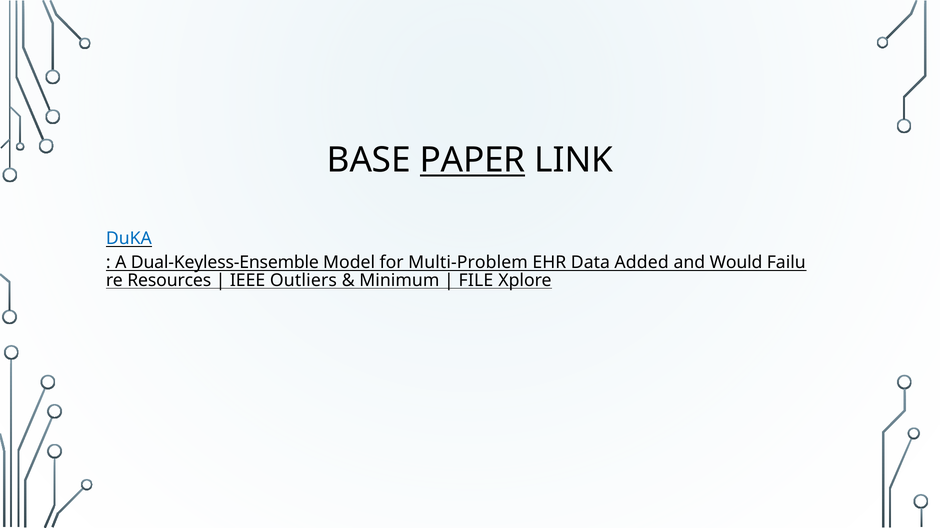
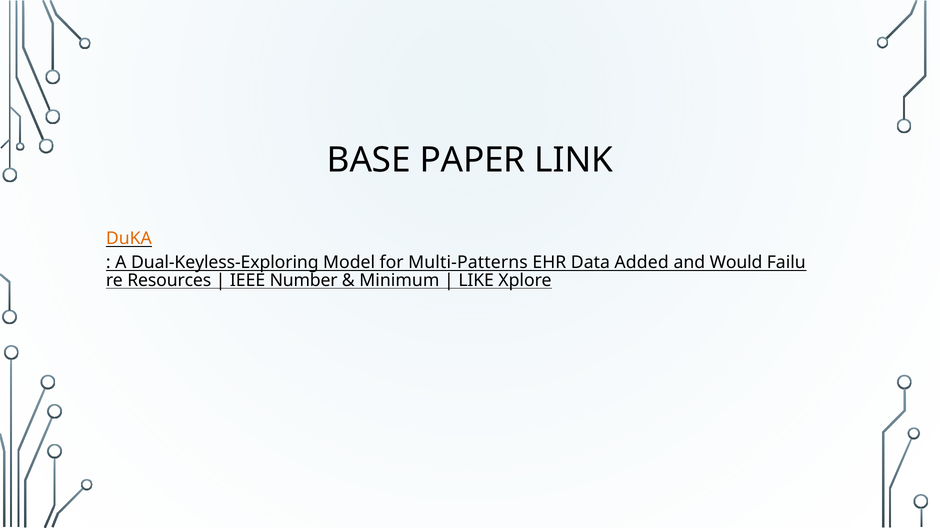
PAPER underline: present -> none (473, 160)
DuKA colour: blue -> orange (129, 239)
Dual-Keyless-Ensemble: Dual-Keyless-Ensemble -> Dual-Keyless-Exploring (225, 263)
Multi-Problem: Multi-Problem -> Multi-Patterns (468, 263)
Outliers: Outliers -> Number (304, 281)
FILE: FILE -> LIKE (476, 281)
